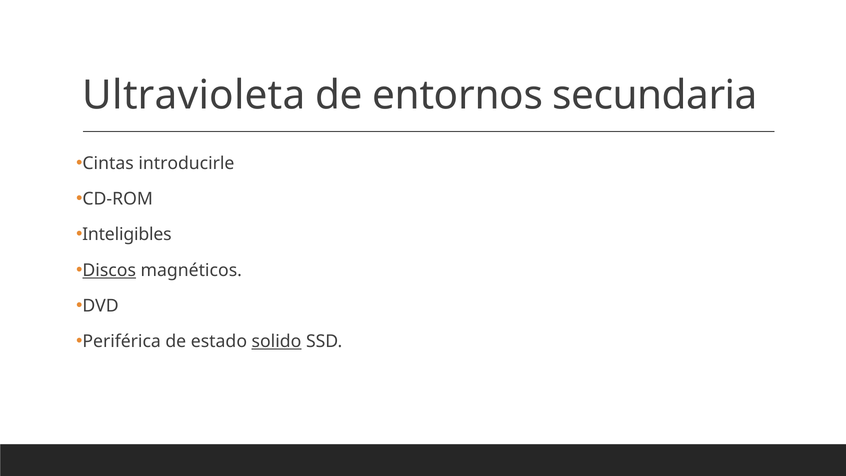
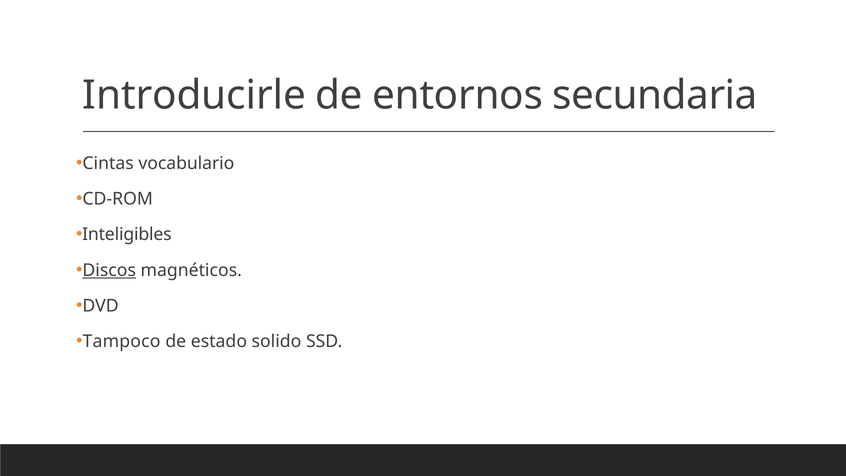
Ultravioleta: Ultravioleta -> Introducirle (194, 95)
introducirle: introducirle -> vocabulario (186, 163)
Periférica: Periférica -> Tampoco (122, 341)
solido underline: present -> none (276, 341)
